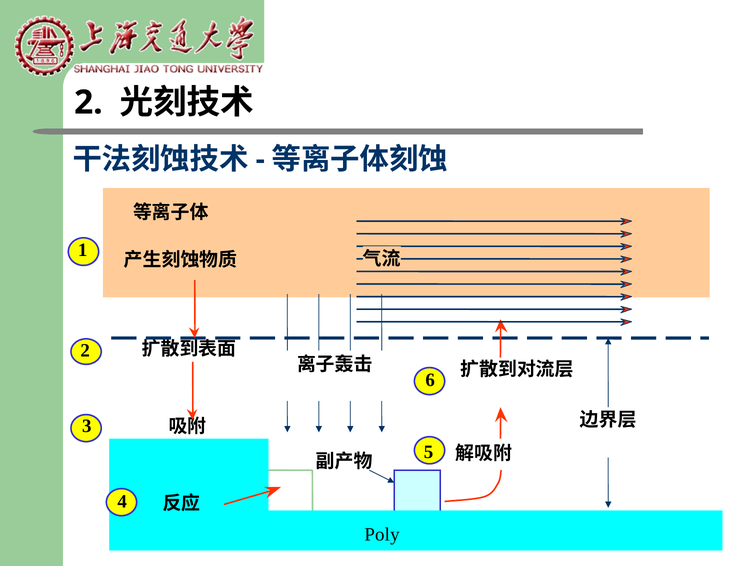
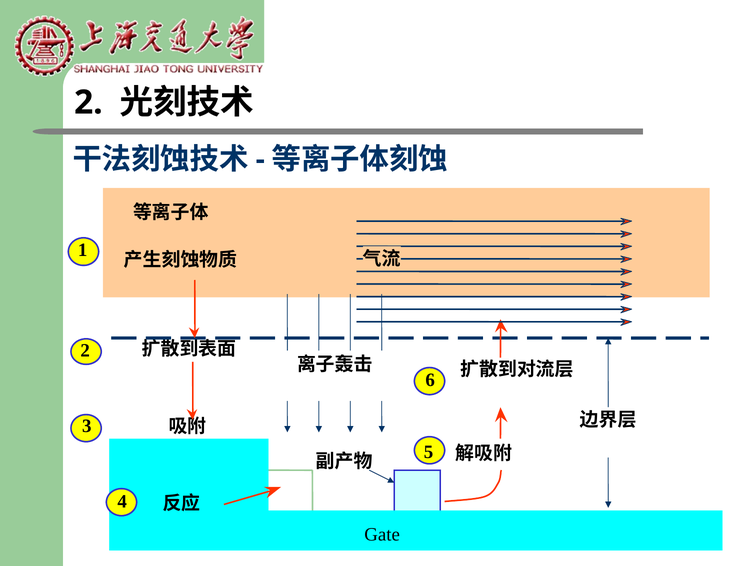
Poly: Poly -> Gate (382, 535)
